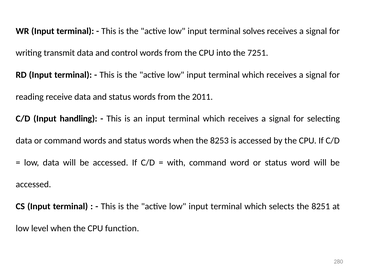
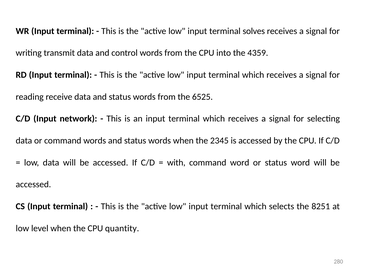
7251: 7251 -> 4359 (258, 53)
2011: 2011 -> 6525 (202, 97)
handling: handling -> network (78, 119)
8253: 8253 -> 2345 (219, 141)
function: function -> quantity (122, 228)
